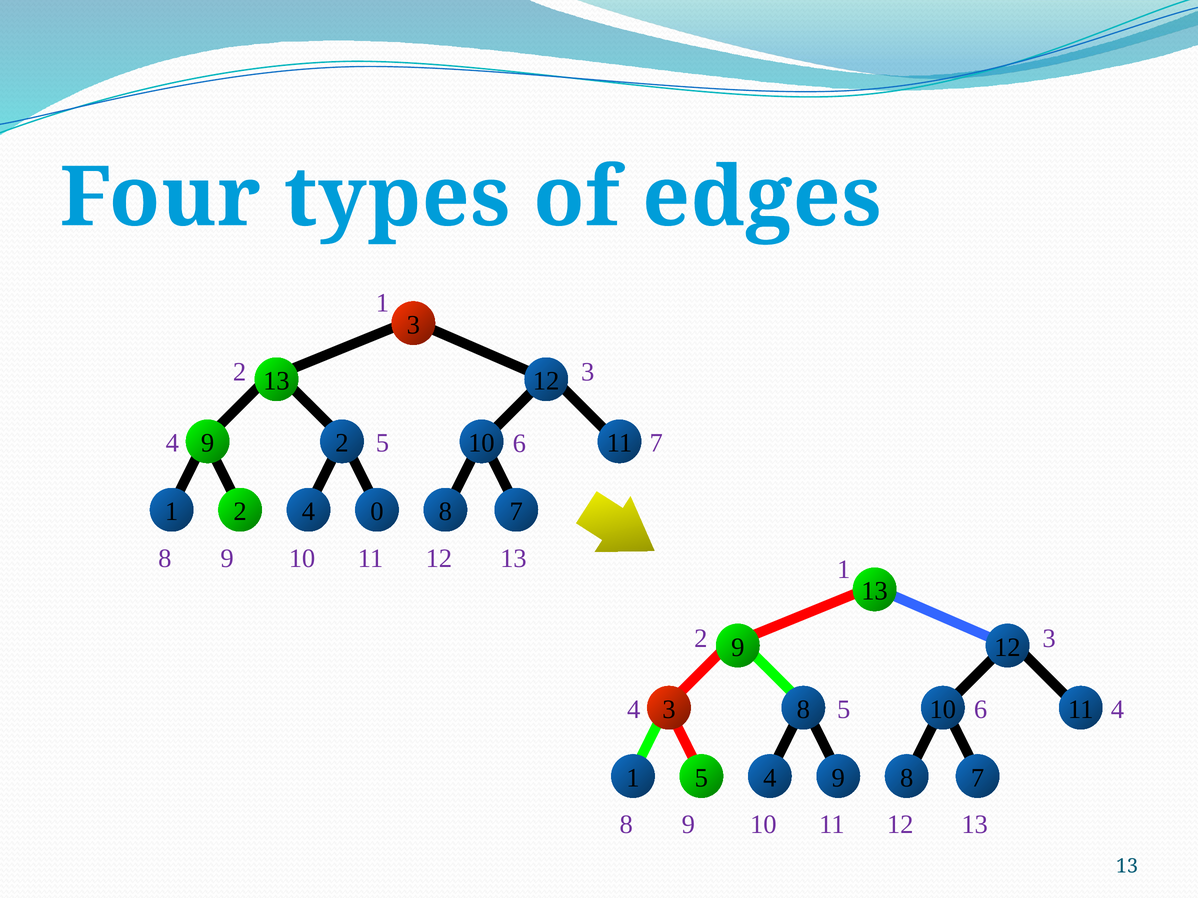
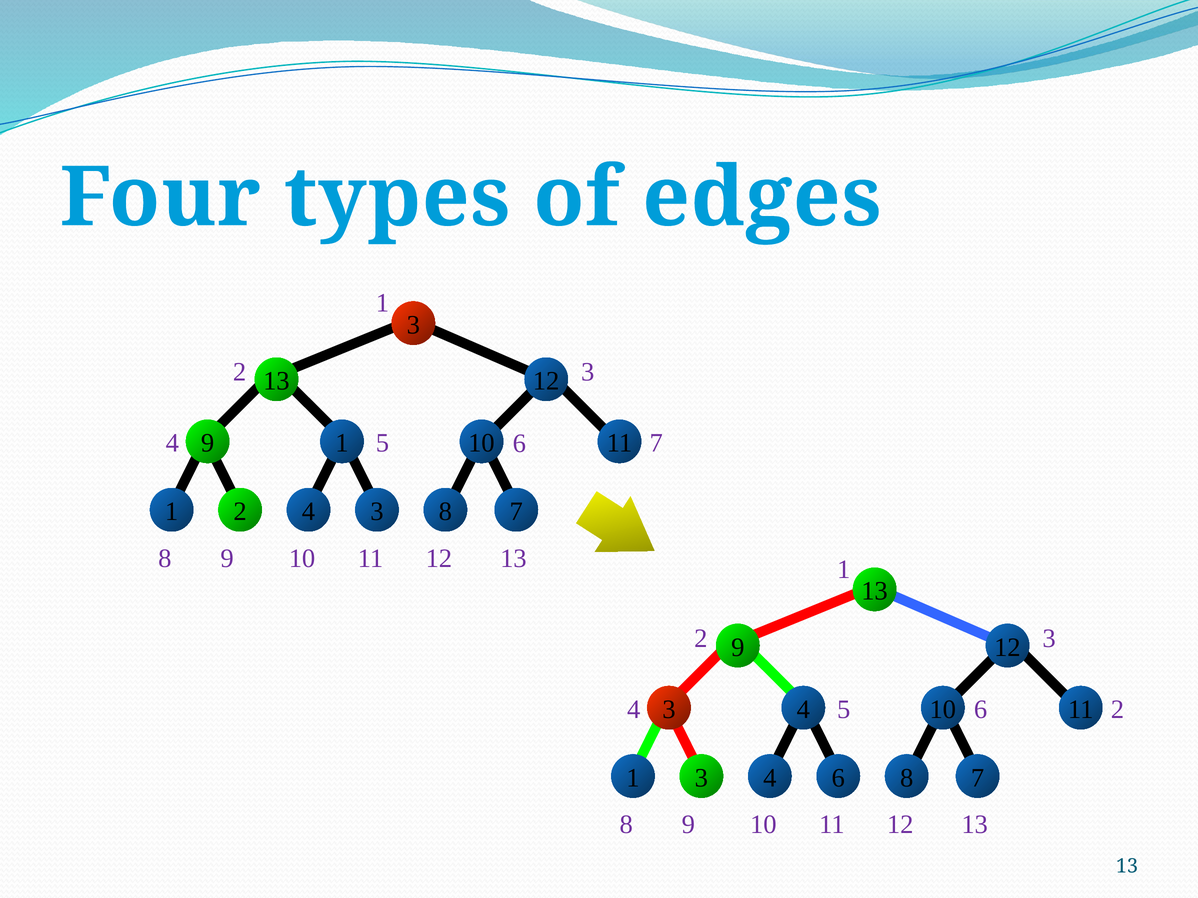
9 2: 2 -> 1 (342, 443)
4 0: 0 -> 3 (377, 512)
8: 8 -> 4 (803, 710)
6 4: 4 -> 2 (1117, 710)
1 5: 5 -> 3 (701, 778)
4 9: 9 -> 6 (838, 778)
